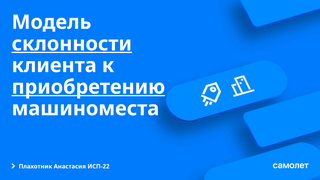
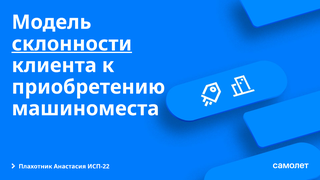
приобретению underline: present -> none (88, 87)
